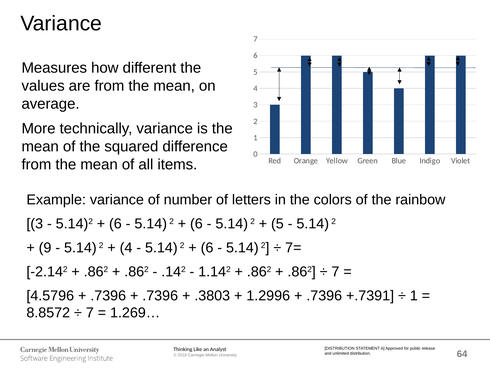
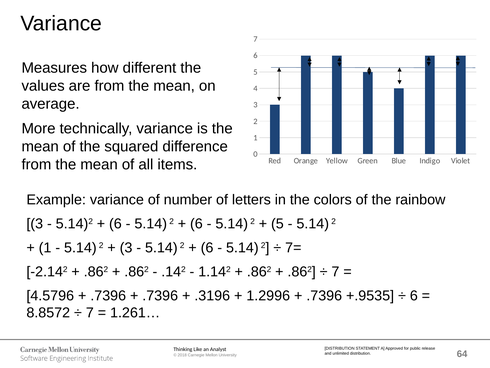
9: 9 -> 1 (45, 247)
4: 4 -> 3 (126, 247)
.3803: .3803 -> .3196 (212, 295)
+.7391: +.7391 -> +.9535 (370, 295)
1: 1 -> 6 (414, 295)
1.269…: 1.269… -> 1.261… (135, 312)
